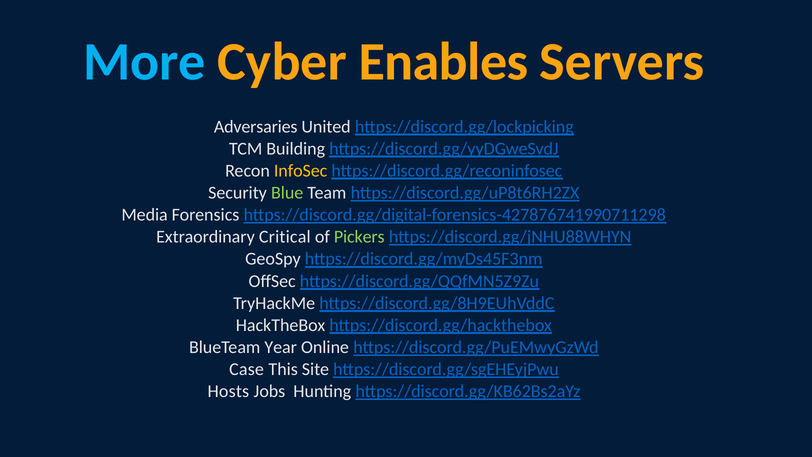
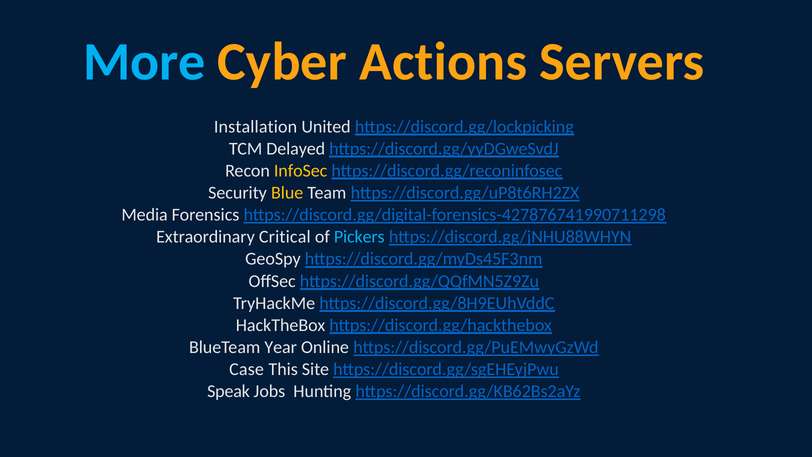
Enables: Enables -> Actions (443, 62)
Adversaries: Adversaries -> Installation (256, 127)
Building: Building -> Delayed (296, 149)
Blue colour: light green -> yellow (287, 193)
Pickers colour: light green -> light blue (359, 237)
Hosts: Hosts -> Speak (229, 391)
